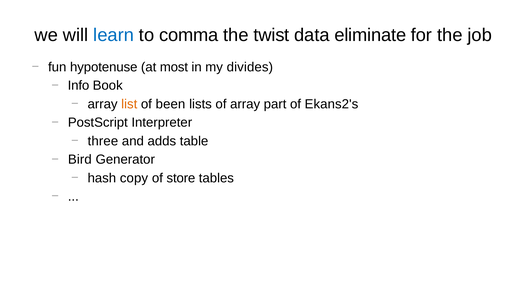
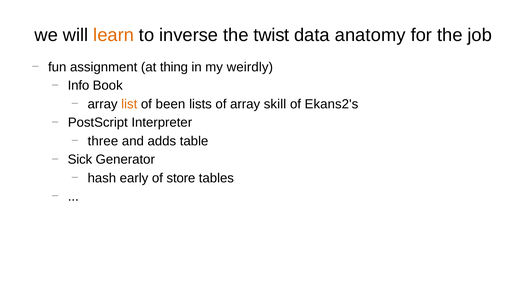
learn colour: blue -> orange (114, 35)
comma: comma -> inverse (189, 35)
eliminate: eliminate -> anatomy (370, 35)
hypotenuse: hypotenuse -> assignment (104, 67)
most: most -> thing (174, 67)
divides: divides -> weirdly (250, 67)
part: part -> skill (275, 104)
Bird: Bird -> Sick (80, 159)
copy: copy -> early (134, 178)
